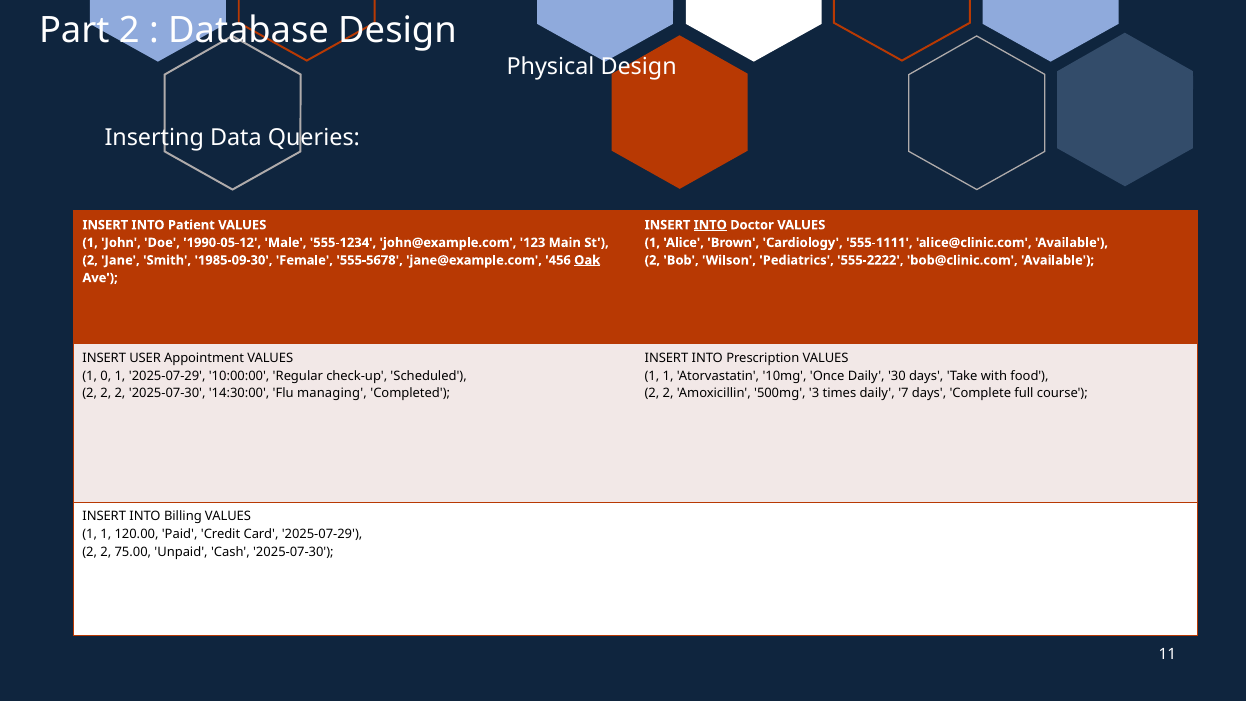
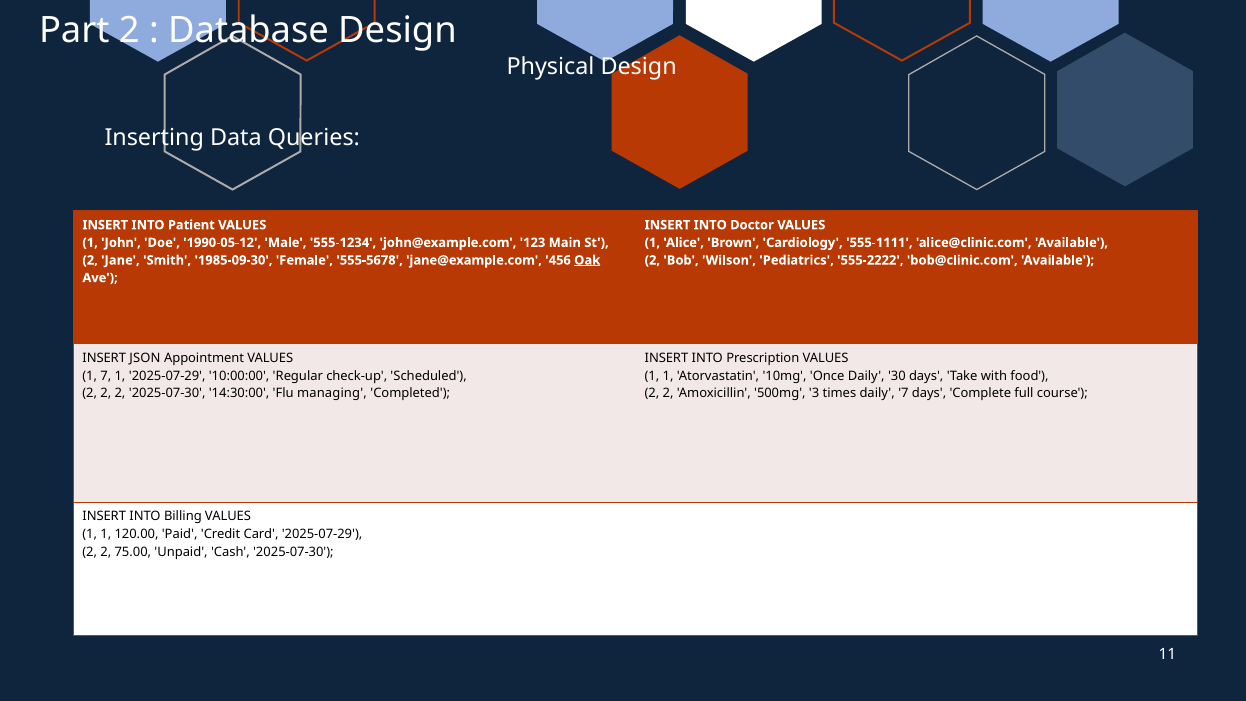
INTO underline: present -> none (710, 225)
USER: USER -> JSON (145, 358)
1 0: 0 -> 7 (106, 376)
